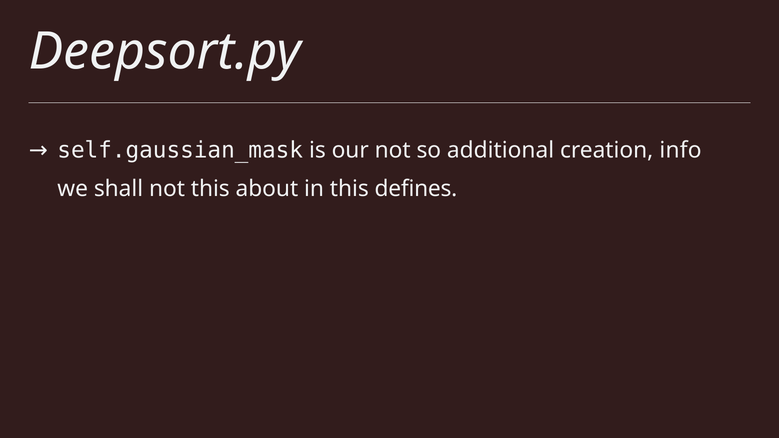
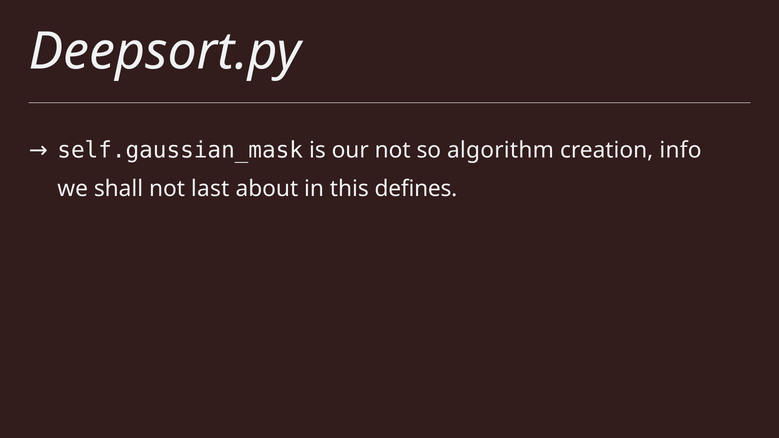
additional: additional -> algorithm (500, 150)
not this: this -> last (210, 189)
